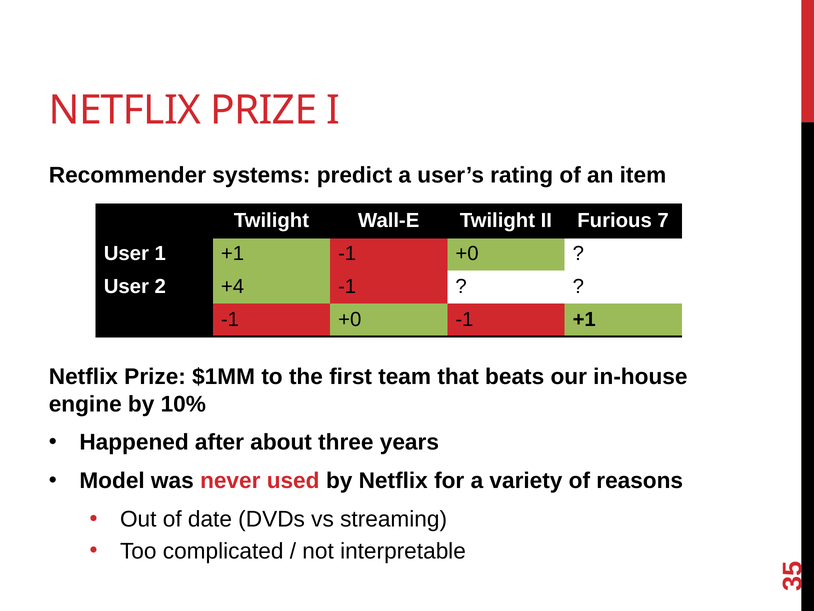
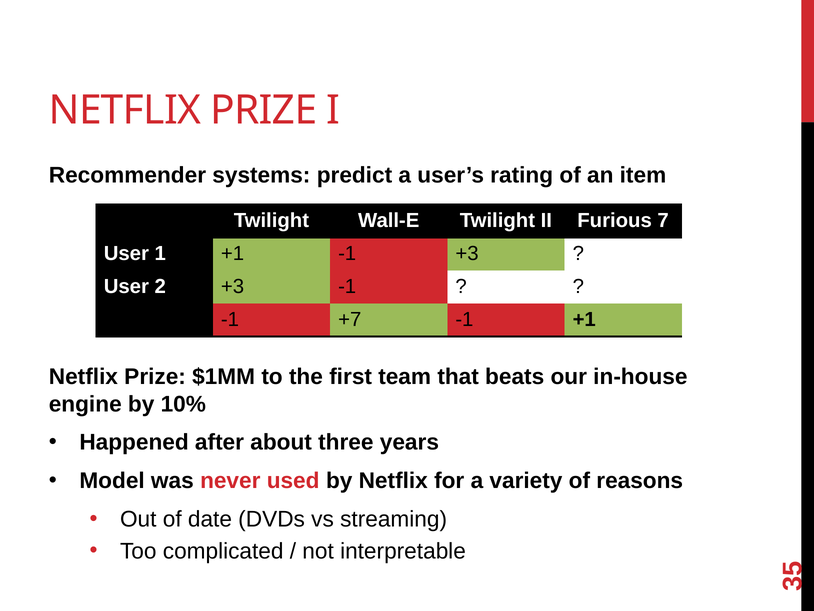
+1 -1 +0: +0 -> +3 (467, 253)
2 +4: +4 -> +3 (233, 286)
3 -1 +0: +0 -> +7 (350, 319)
